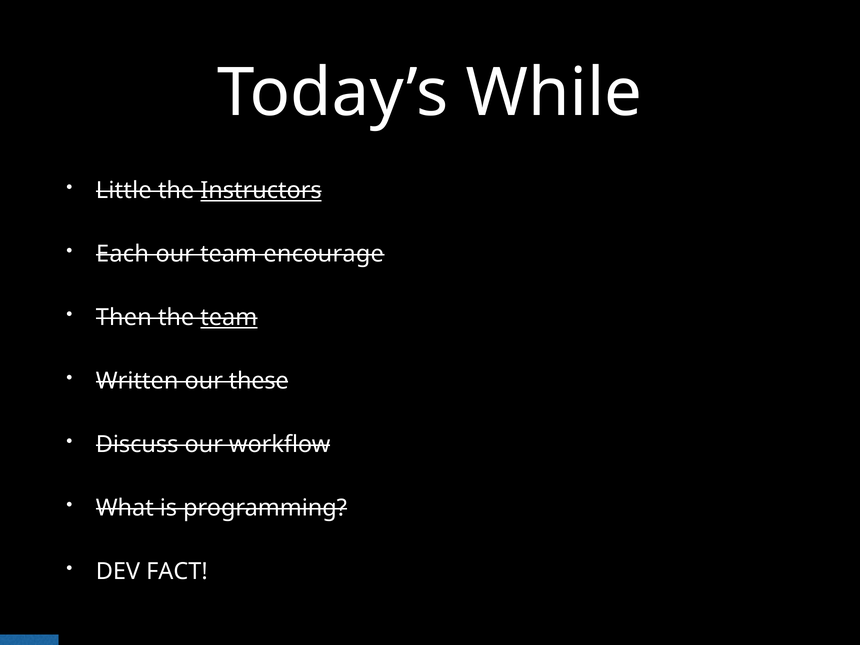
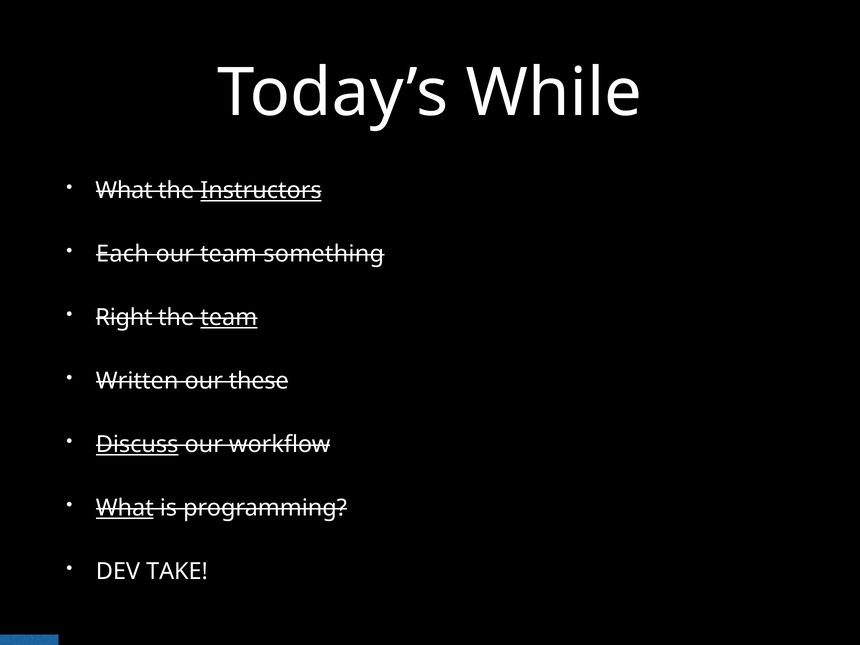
Little: Little -> What (124, 190)
encourage: encourage -> something (324, 254)
Then: Then -> Right (124, 317)
Discuss underline: none -> present (137, 445)
What underline: none -> present (125, 508)
FACT: FACT -> TAKE (177, 572)
